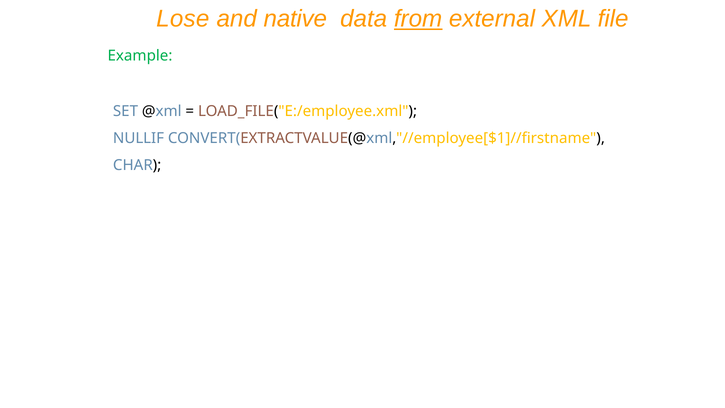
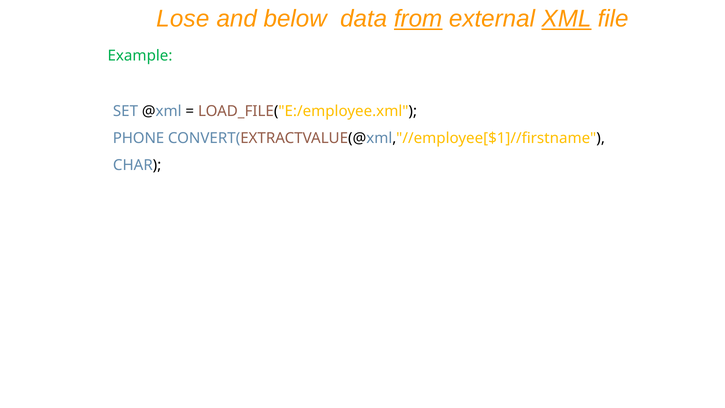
native: native -> below (295, 19)
XML underline: none -> present (567, 19)
NULLIF: NULLIF -> PHONE (139, 138)
